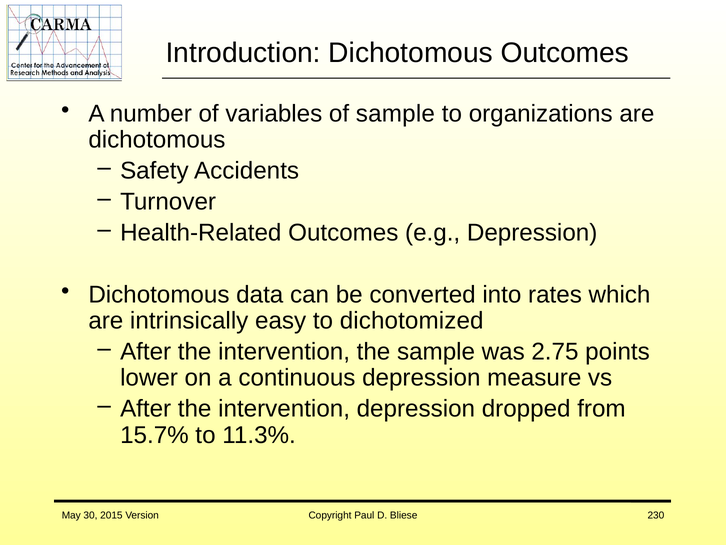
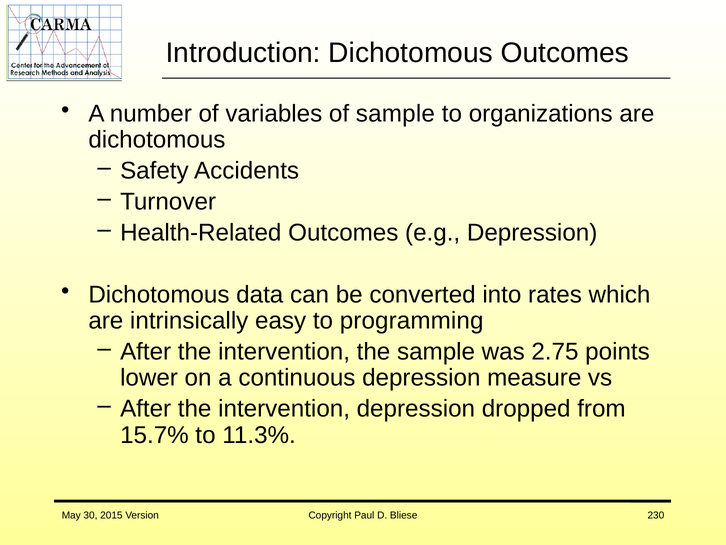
dichotomized: dichotomized -> programming (412, 321)
